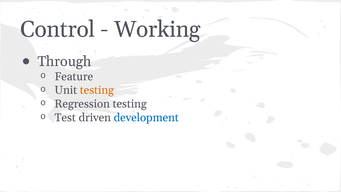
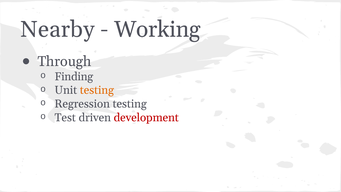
Control: Control -> Nearby (58, 29)
Feature: Feature -> Finding (74, 76)
development colour: blue -> red (146, 117)
